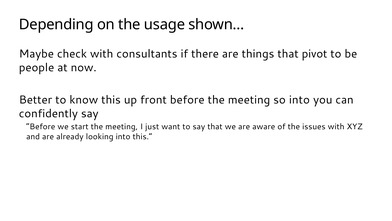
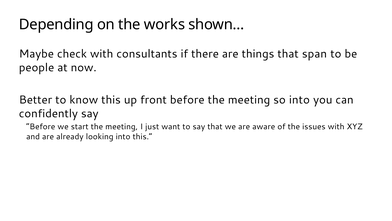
usage: usage -> works (164, 25)
pivot: pivot -> span (314, 54)
